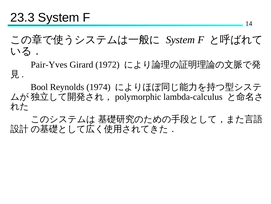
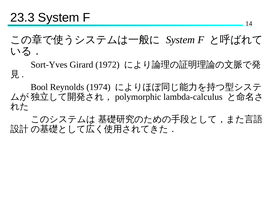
Pair-Yves: Pair-Yves -> Sort-Yves (49, 64)
